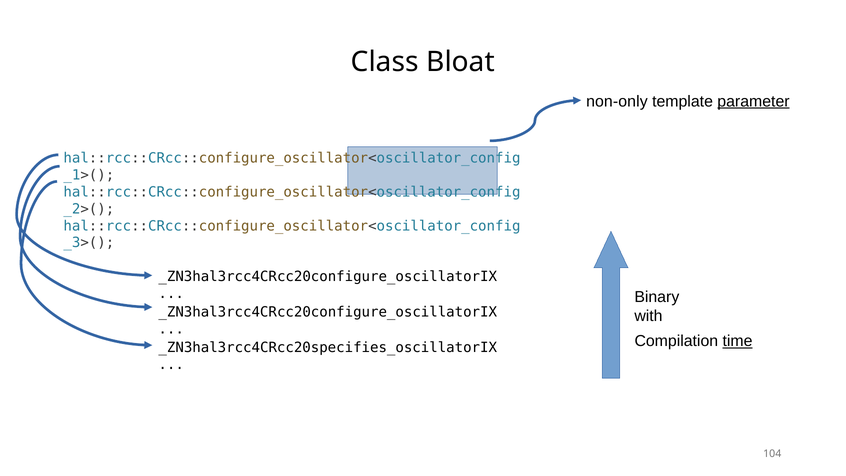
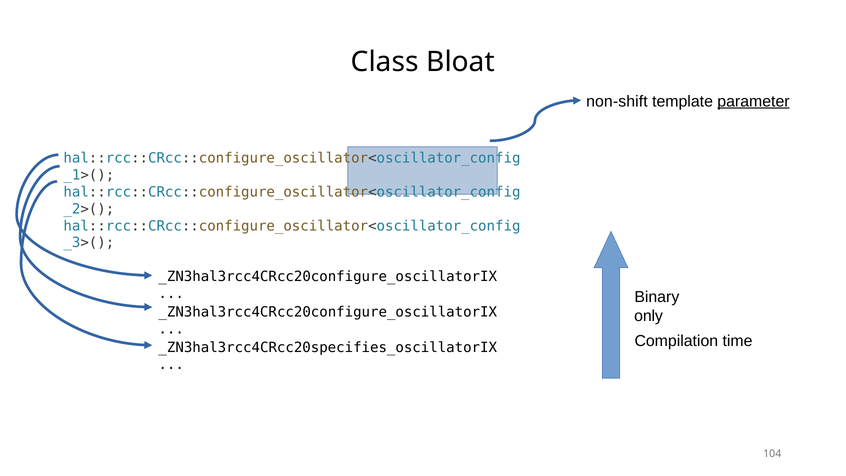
non-only: non-only -> non-shift (617, 101)
with: with -> only (649, 316)
time underline: present -> none (737, 341)
